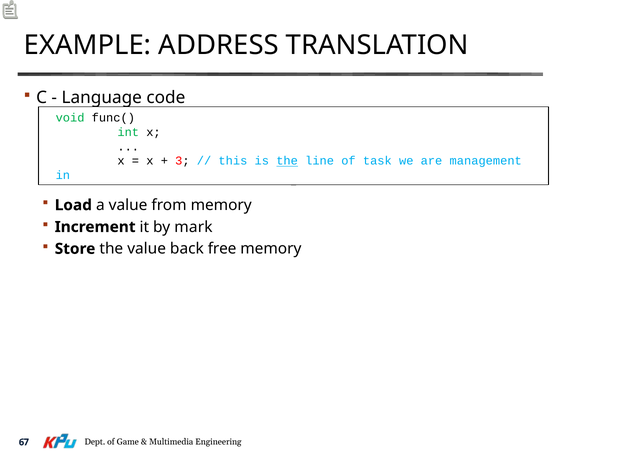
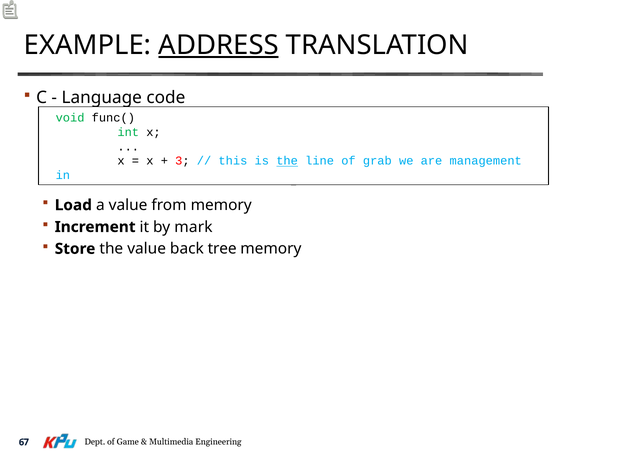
ADDRESS underline: none -> present (219, 45)
task: task -> grab (377, 161)
free: free -> tree (222, 249)
